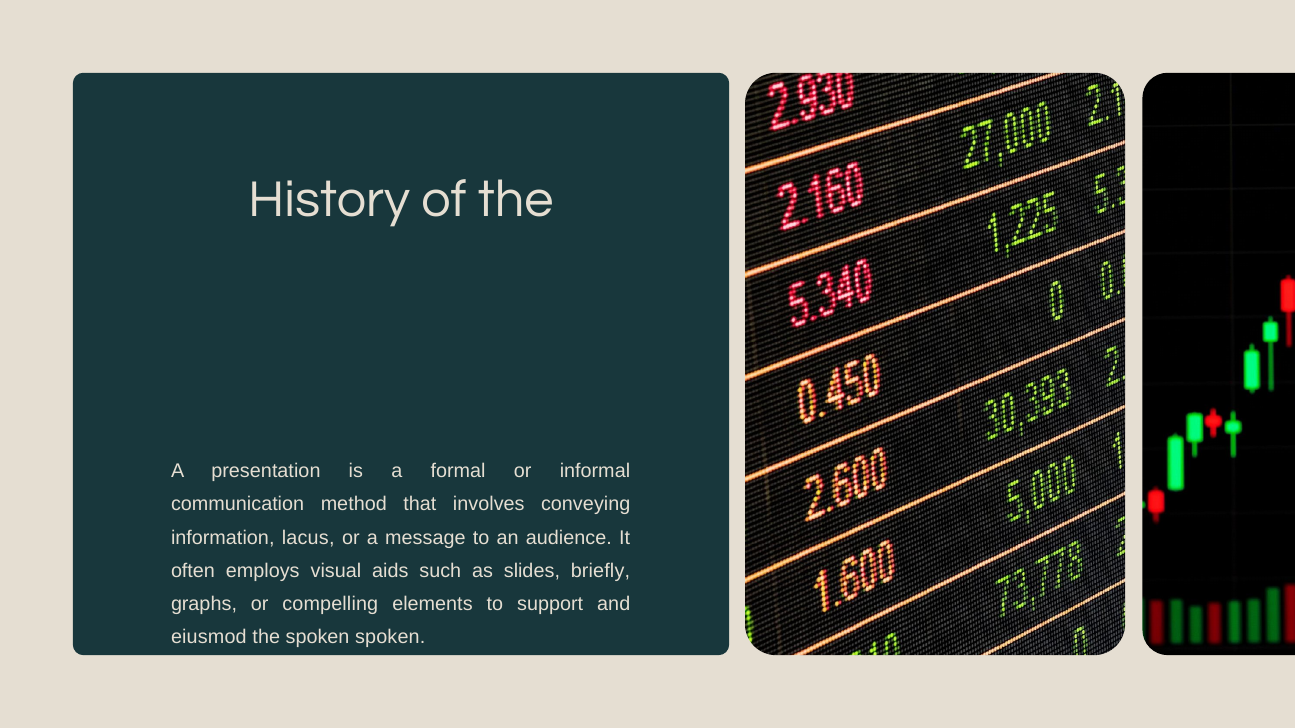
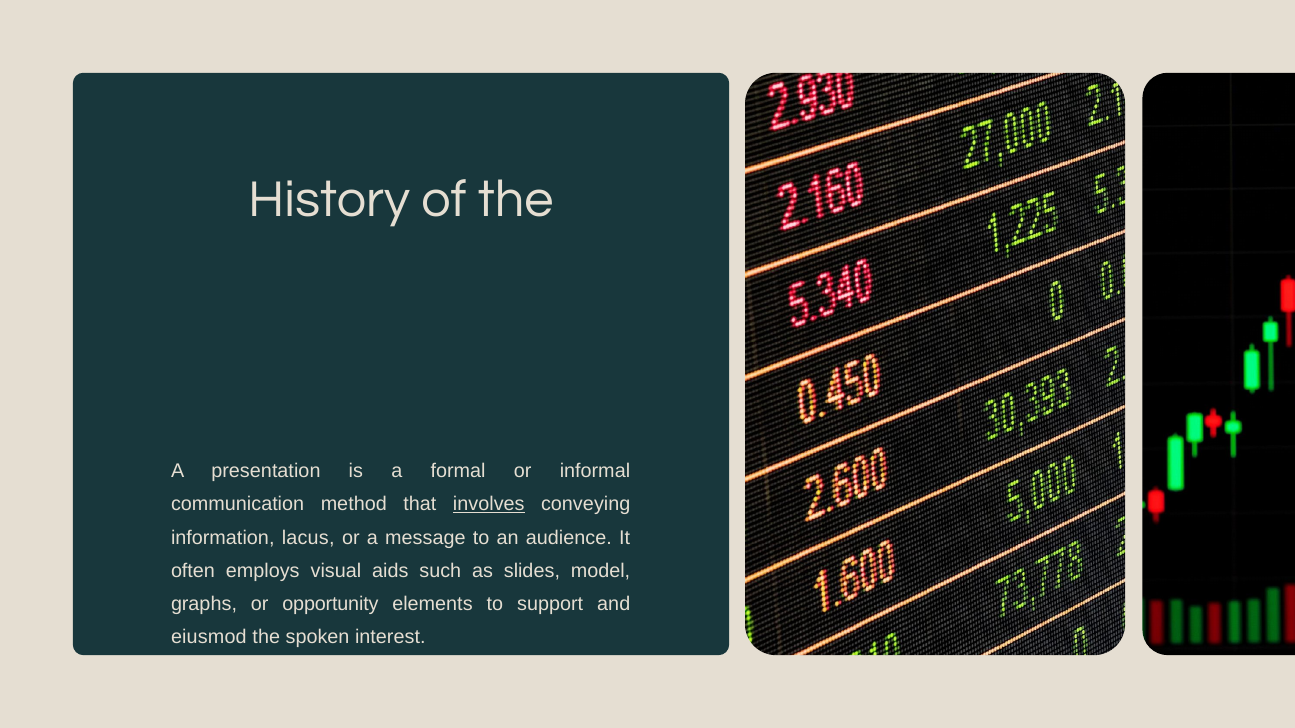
involves underline: none -> present (489, 505)
briefly: briefly -> model (600, 571)
compelling: compelling -> opportunity (330, 604)
spoken spoken: spoken -> interest (390, 638)
